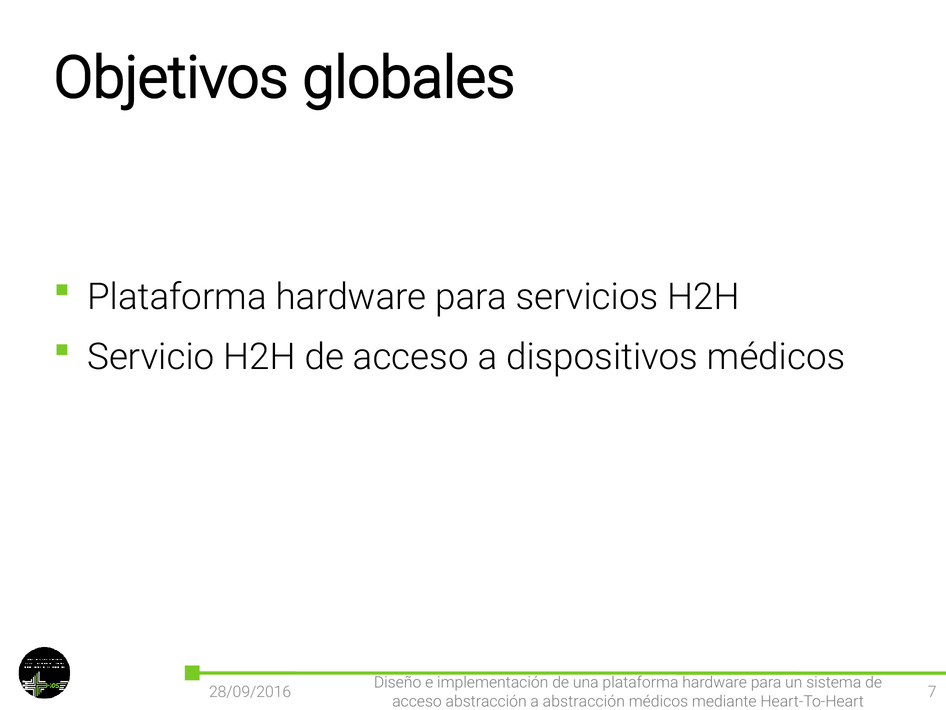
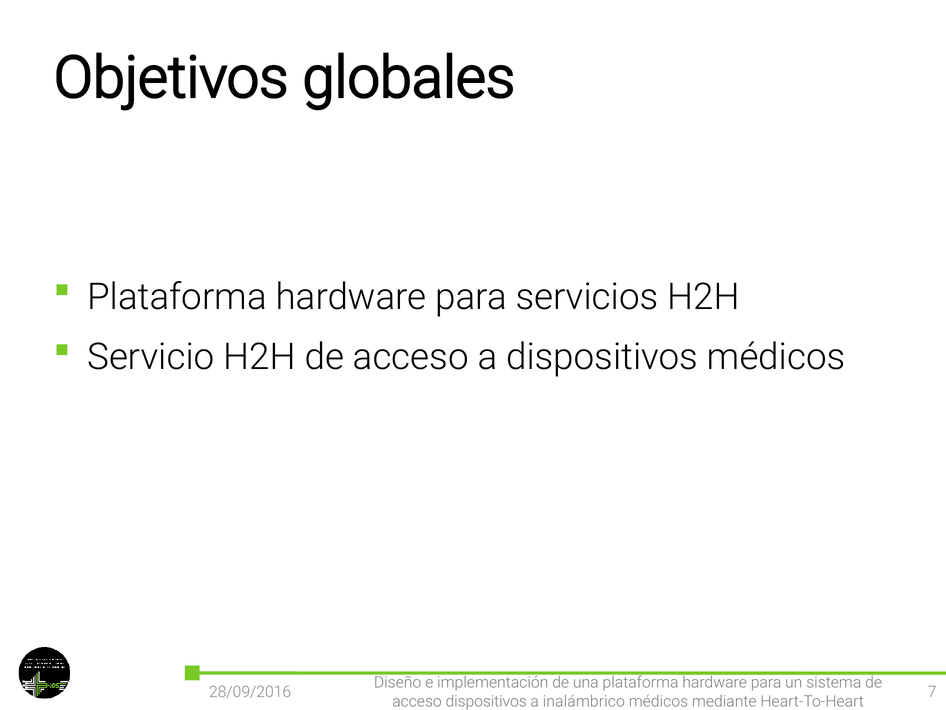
acceso abstracción: abstracción -> dispositivos (486, 701)
a abstracción: abstracción -> inalámbrico (584, 701)
